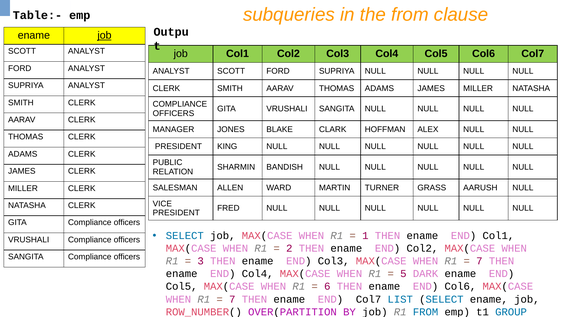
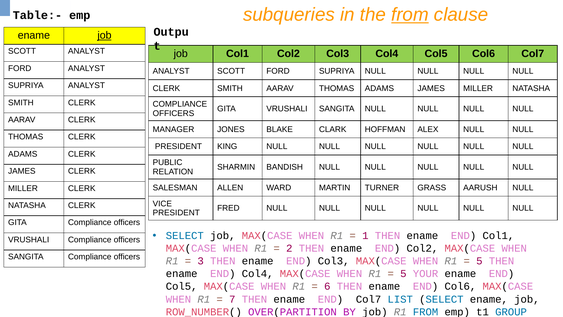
from underline: none -> present (410, 15)
7: 7 -> 5 (479, 261)
DARK: DARK -> YOUR (426, 274)
